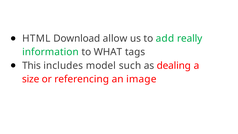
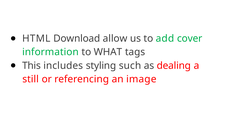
really: really -> cover (190, 38)
model: model -> styling (101, 66)
size: size -> still (31, 79)
